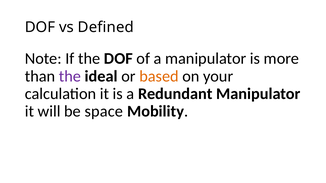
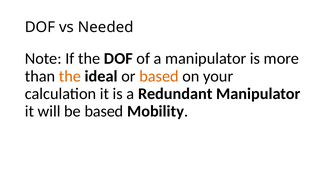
Defined: Defined -> Needed (106, 27)
the colour: purple -> orange (70, 76)
be space: space -> based (104, 112)
